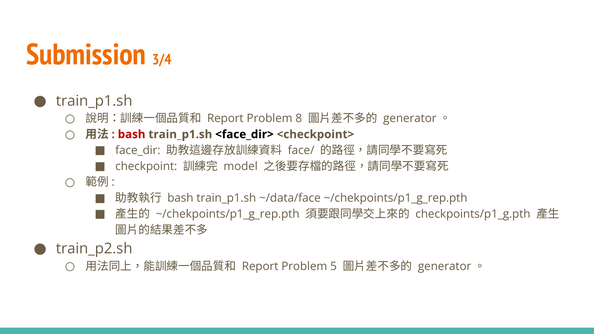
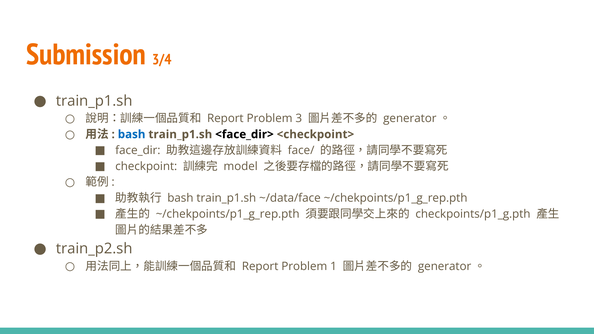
8: 8 -> 3 (299, 118)
bash colour: red -> blue (132, 134)
5: 5 -> 1 (334, 266)
